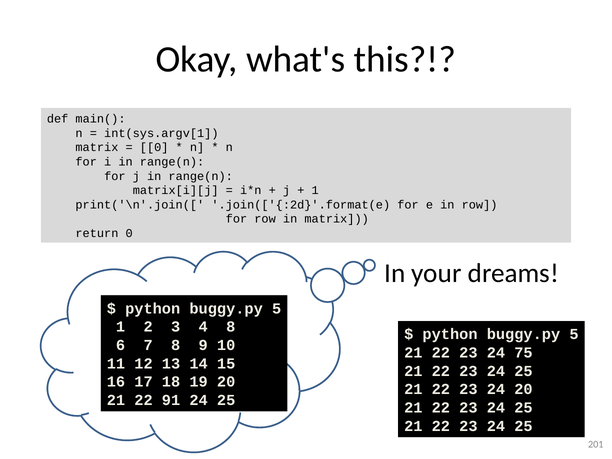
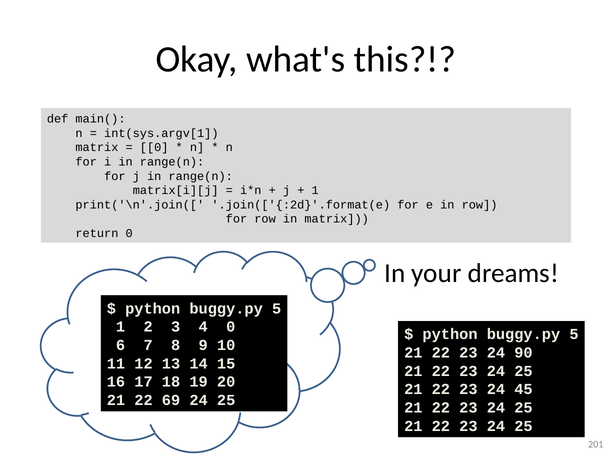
4 8: 8 -> 0 (231, 327)
75: 75 -> 90 (523, 353)
24 20: 20 -> 45 (523, 389)
91: 91 -> 69 (171, 400)
